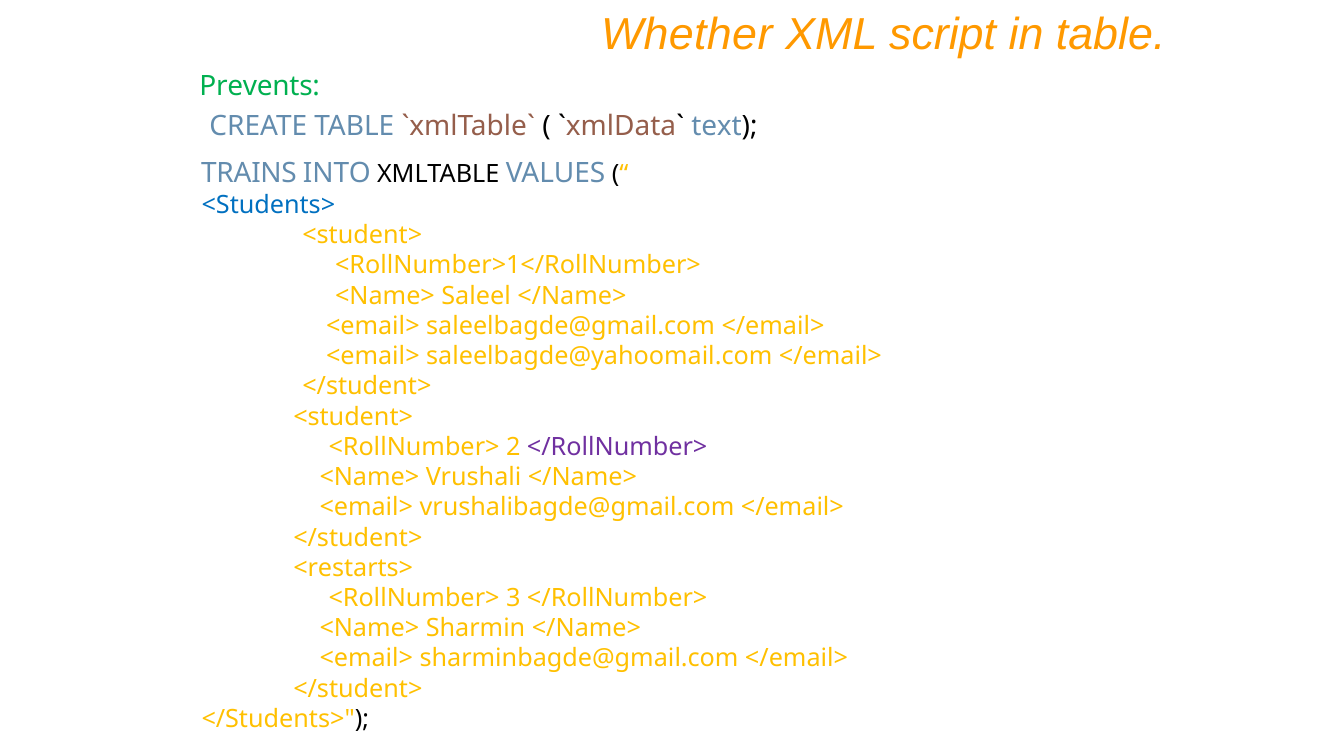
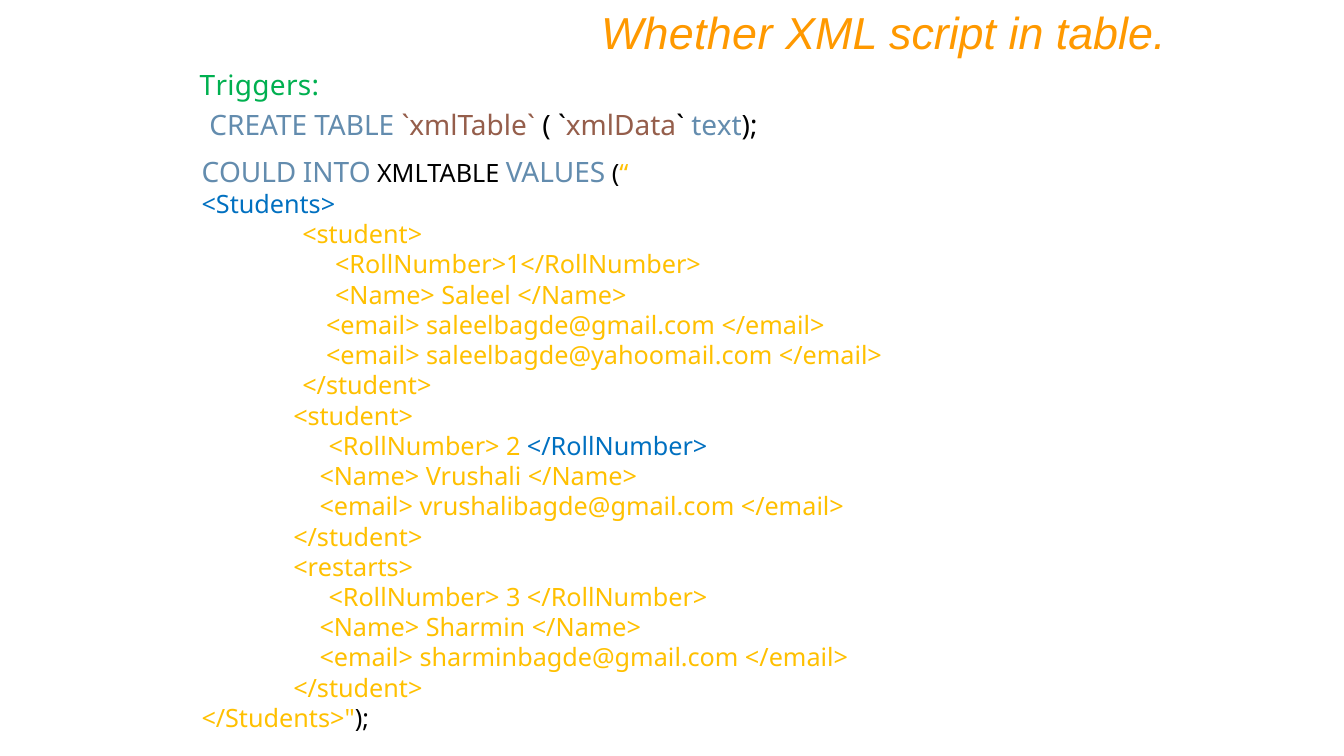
Prevents: Prevents -> Triggers (259, 87)
TRAINS: TRAINS -> COULD (249, 173)
</RollNumber> colour: purple -> blue (617, 447)
